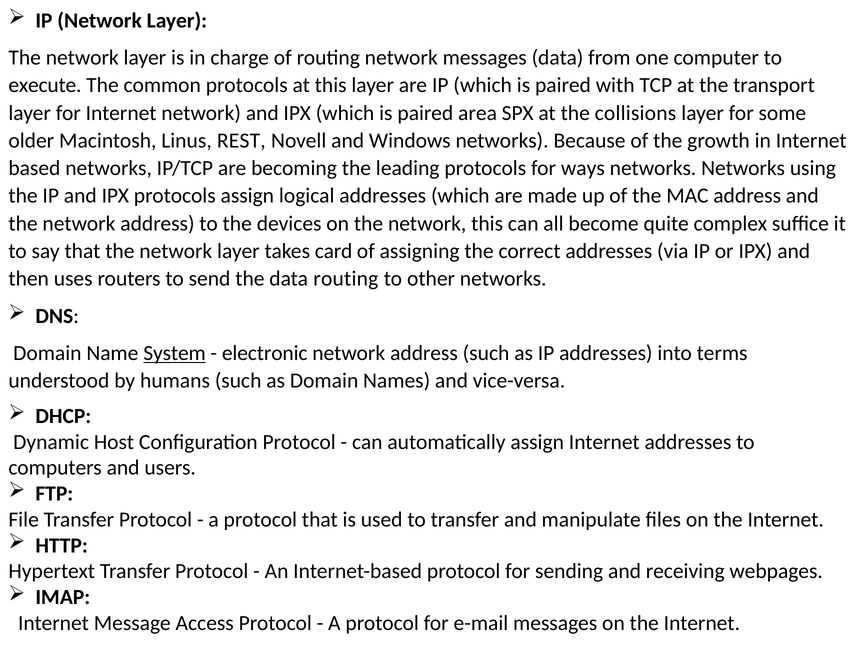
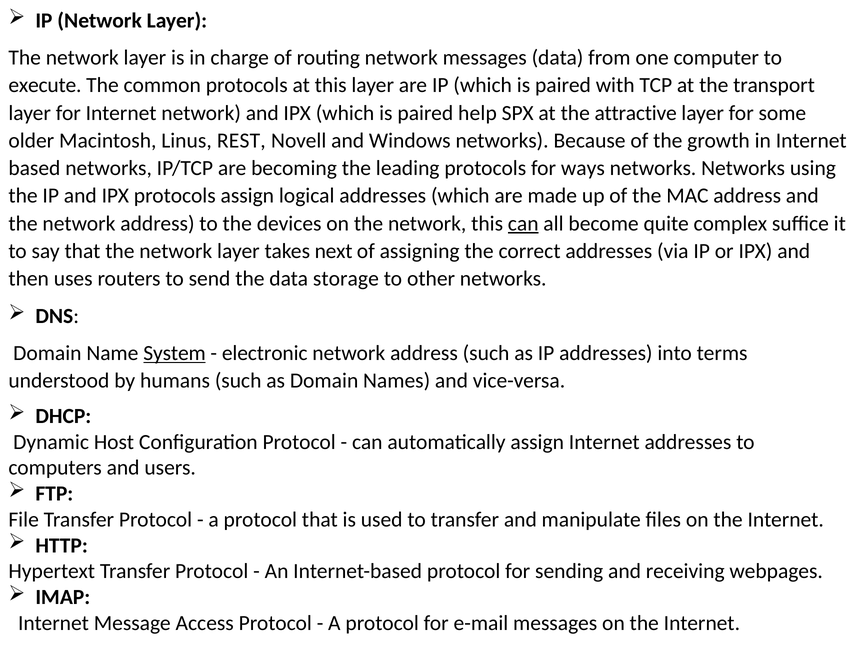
area: area -> help (477, 113)
collisions: collisions -> attractive (636, 113)
can underline: none -> present (523, 224)
card: card -> next (334, 251)
data routing: routing -> storage (346, 279)
